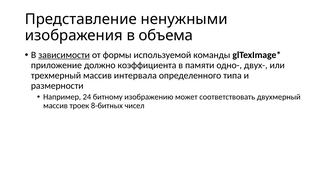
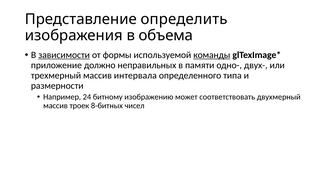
ненужными: ненужными -> определить (184, 19)
команды underline: none -> present (212, 55)
коэффициента: коэффициента -> неправильных (147, 65)
